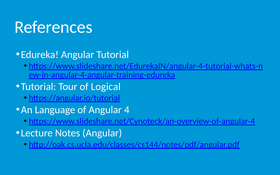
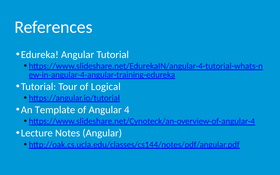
Language: Language -> Template (55, 110)
